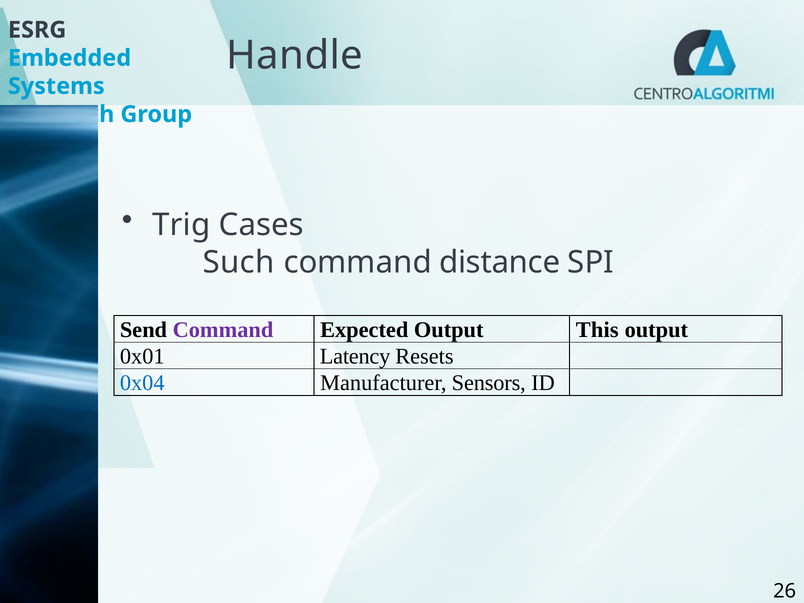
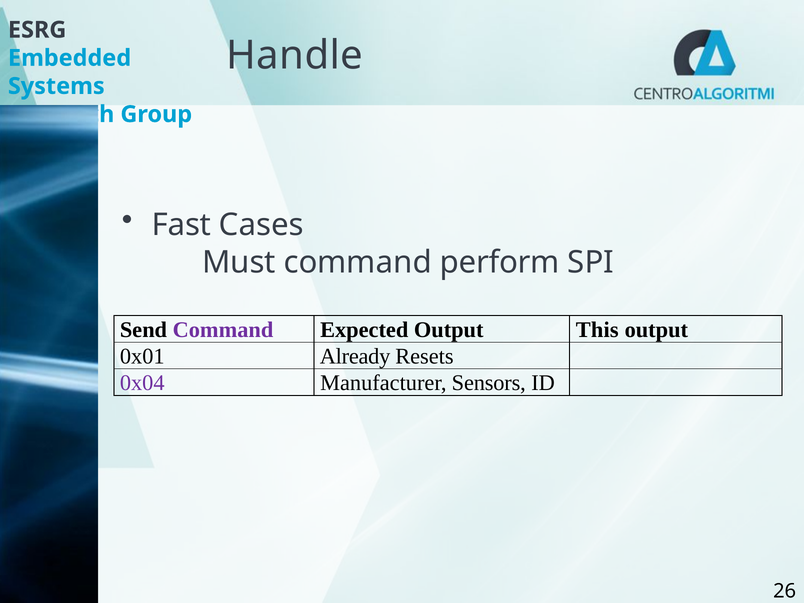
Trig: Trig -> Fast (182, 225)
Such: Such -> Must (239, 263)
distance: distance -> perform (500, 263)
Latency: Latency -> Already (355, 357)
0x04 colour: blue -> purple (142, 383)
